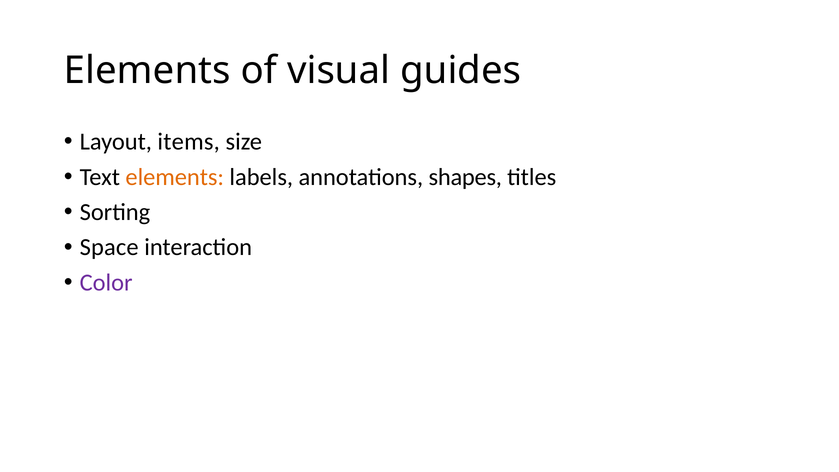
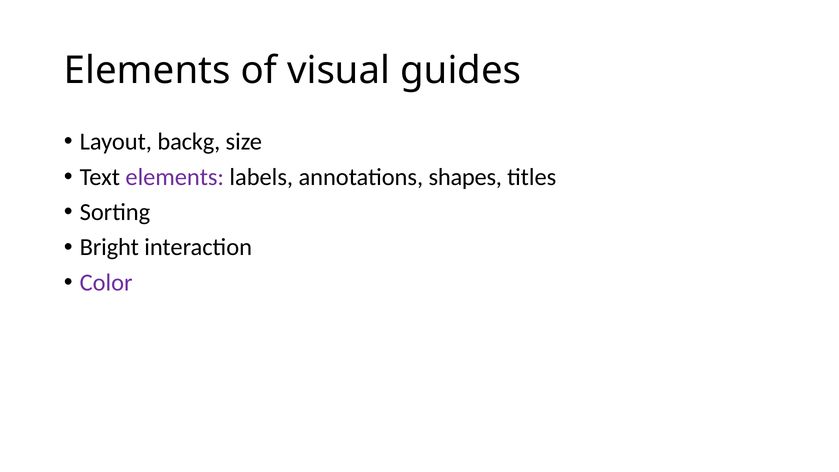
items: items -> backg (189, 142)
elements colour: orange -> purple (175, 177)
Space: Space -> Bright (109, 247)
